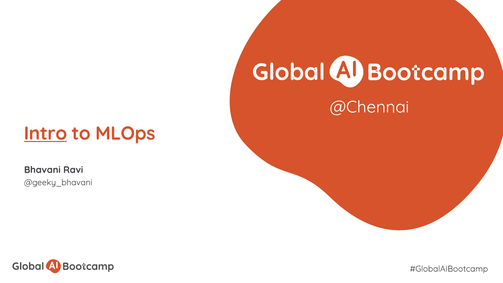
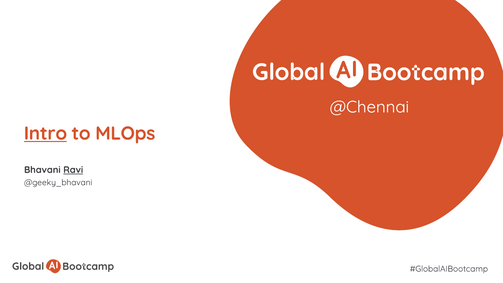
Ravi underline: none -> present (73, 170)
